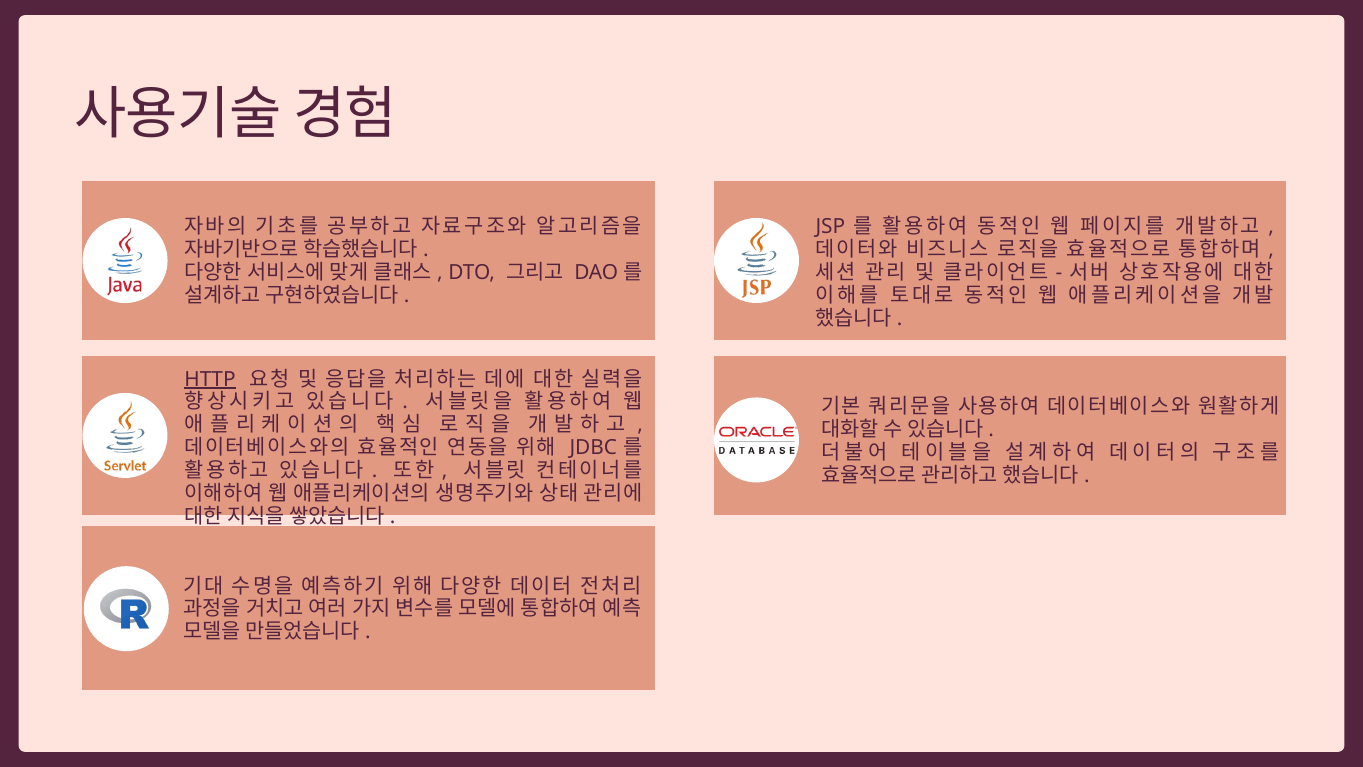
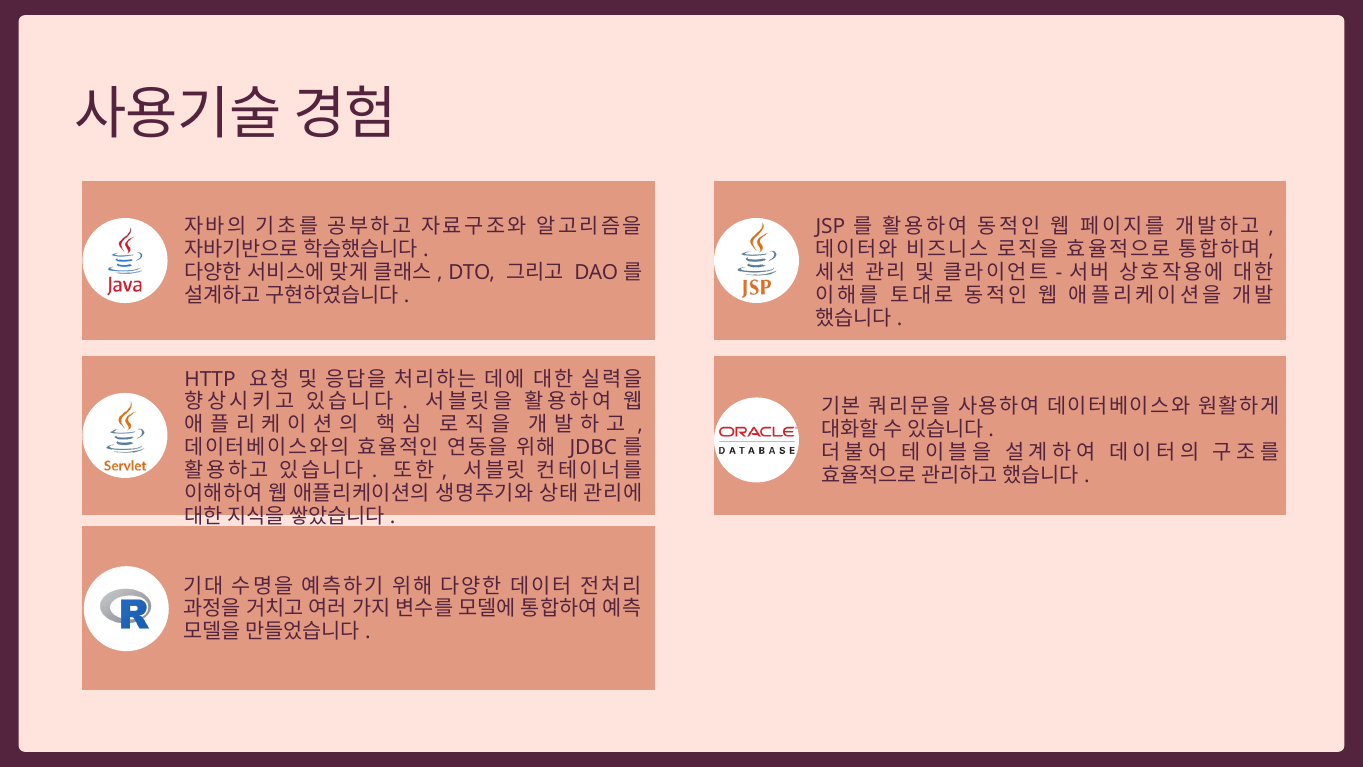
HTTP underline: present -> none (210, 379)
